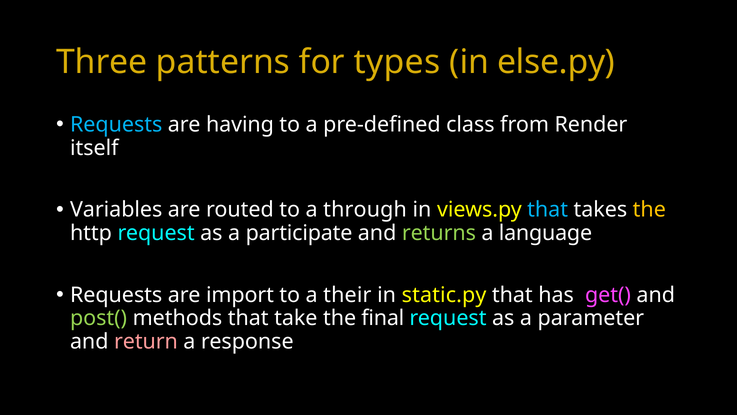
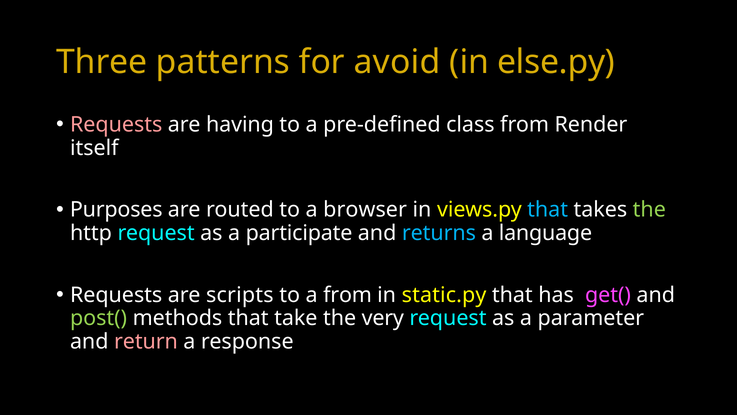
types: types -> avoid (397, 62)
Requests colour: light blue -> pink (116, 125)
Variables: Variables -> Purposes (116, 210)
through: through -> browser (365, 210)
the colour: yellow -> light green (649, 210)
returns colour: light green -> light blue (439, 233)
import: import -> scripts (240, 295)
a their: their -> from (348, 295)
final: final -> very (383, 318)
